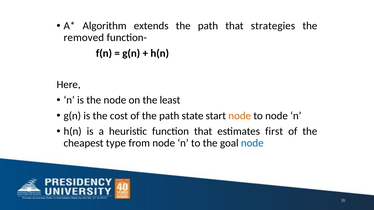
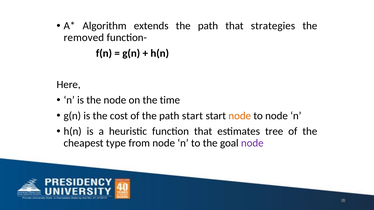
least: least -> time (170, 100)
path state: state -> start (192, 116)
first: first -> tree (274, 132)
node colour: blue -> purple (252, 143)
